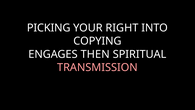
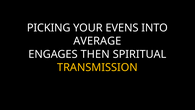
RIGHT: RIGHT -> EVENS (122, 28)
COPYING: COPYING -> AVERAGE (97, 41)
TRANSMISSION colour: pink -> yellow (97, 67)
